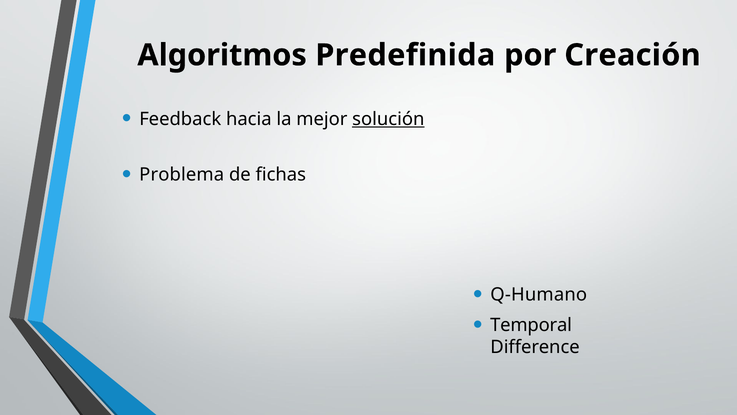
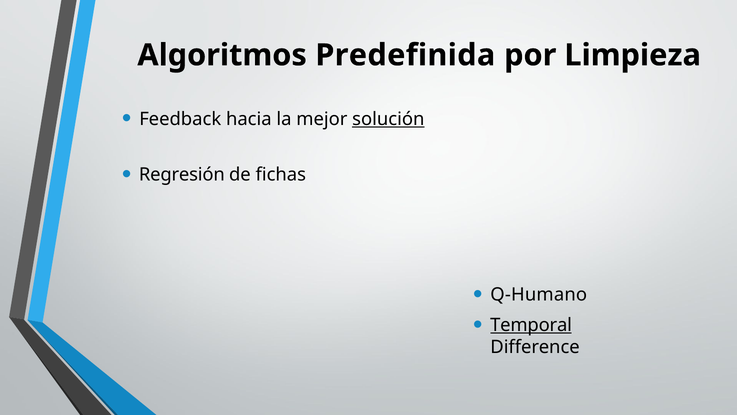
Creación: Creación -> Limpieza (633, 55)
Problema: Problema -> Regresión (182, 174)
Temporal underline: none -> present (531, 325)
